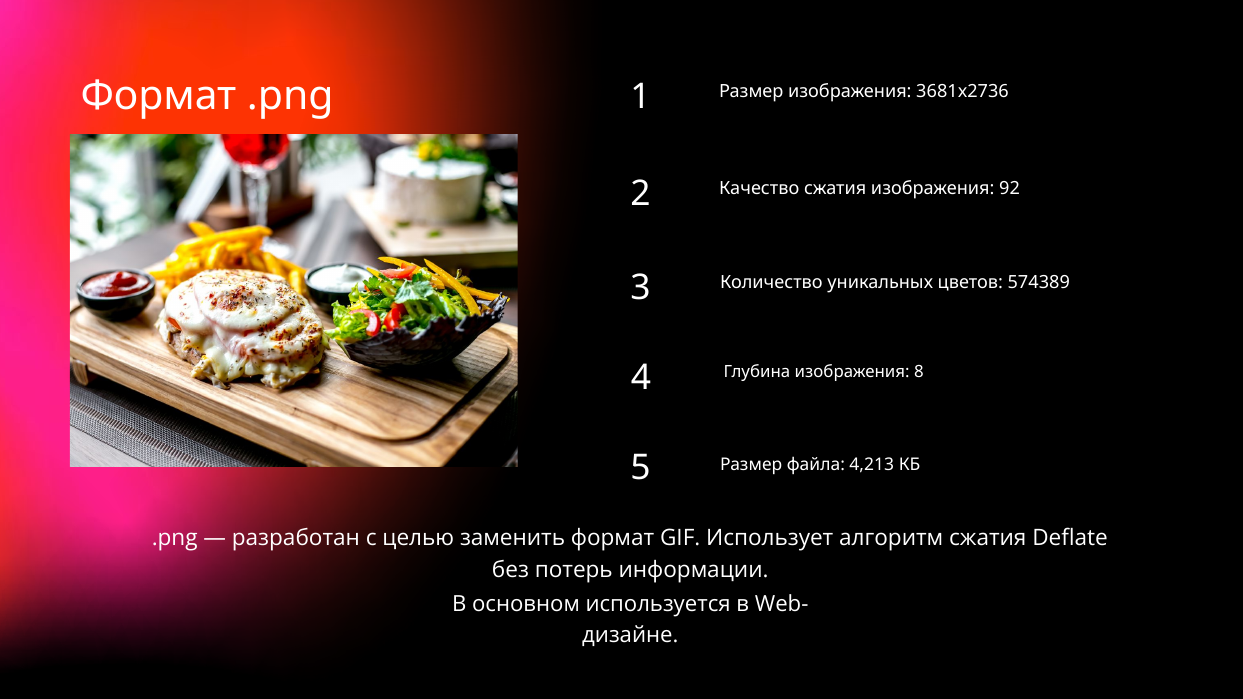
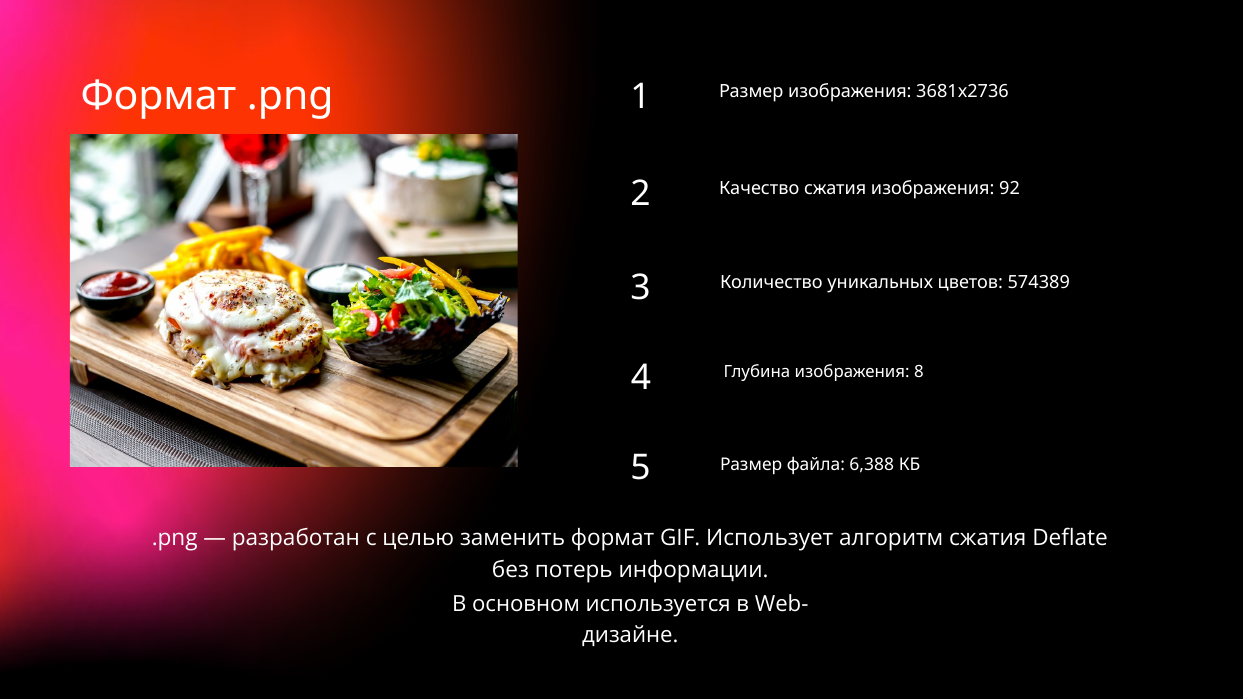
4,213: 4,213 -> 6,388 (872, 465)
